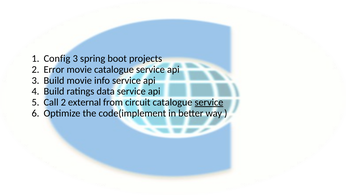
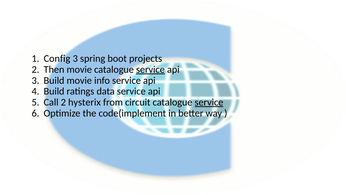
Error: Error -> Then (54, 69)
service underline: none -> present (150, 69)
external: external -> hysterix (84, 102)
